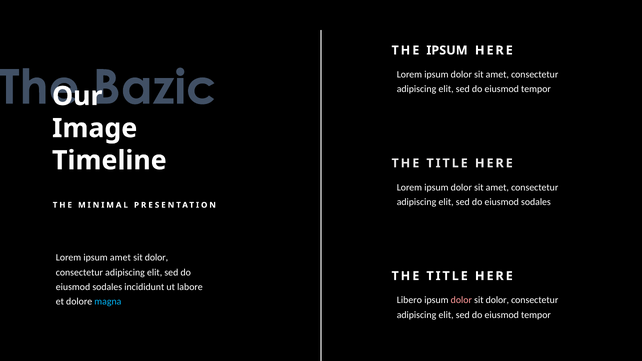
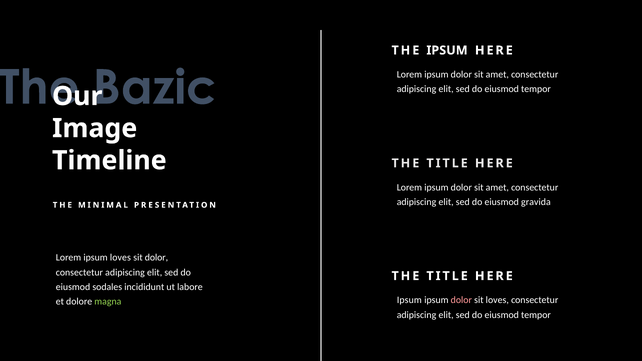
sodales: sodales -> gravida (536, 202)
ipsum amet: amet -> loves (120, 258)
Libero: Libero -> Ipsum (409, 300)
dolor: dolor -> loves (497, 300)
magna colour: light blue -> light green (108, 302)
